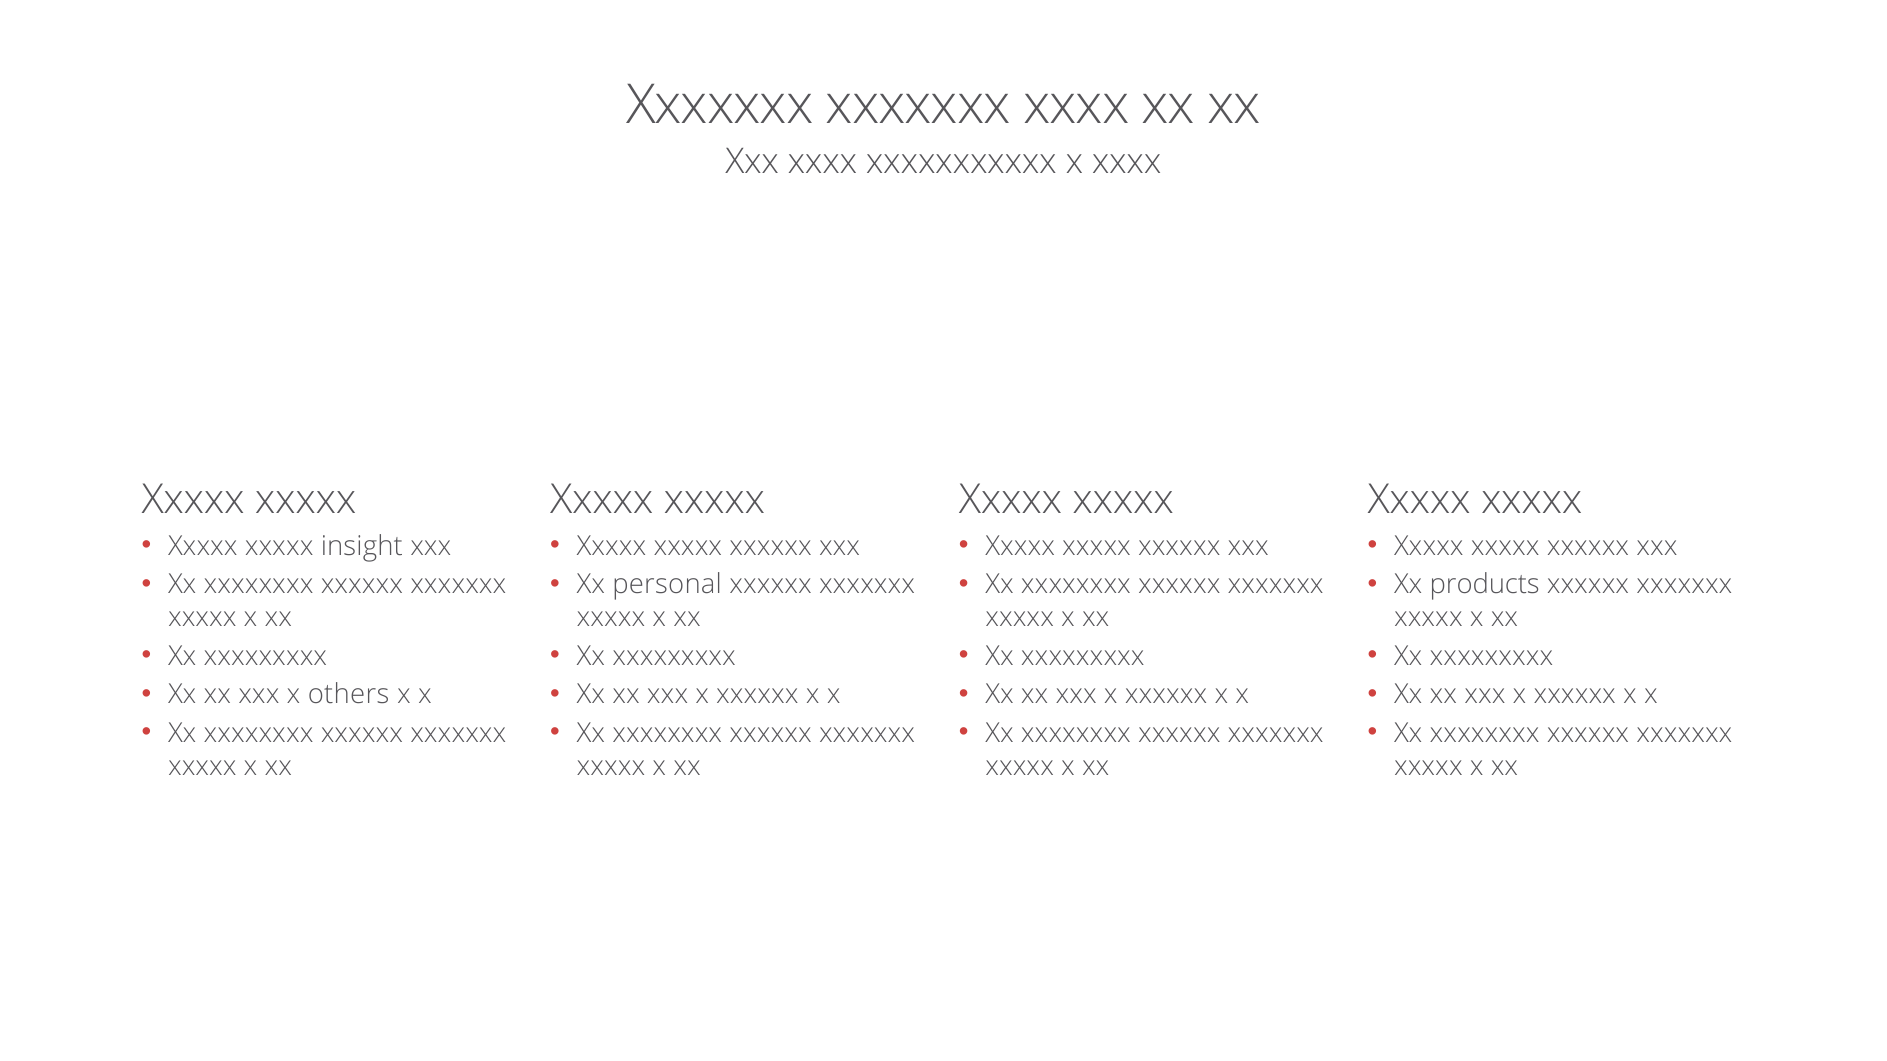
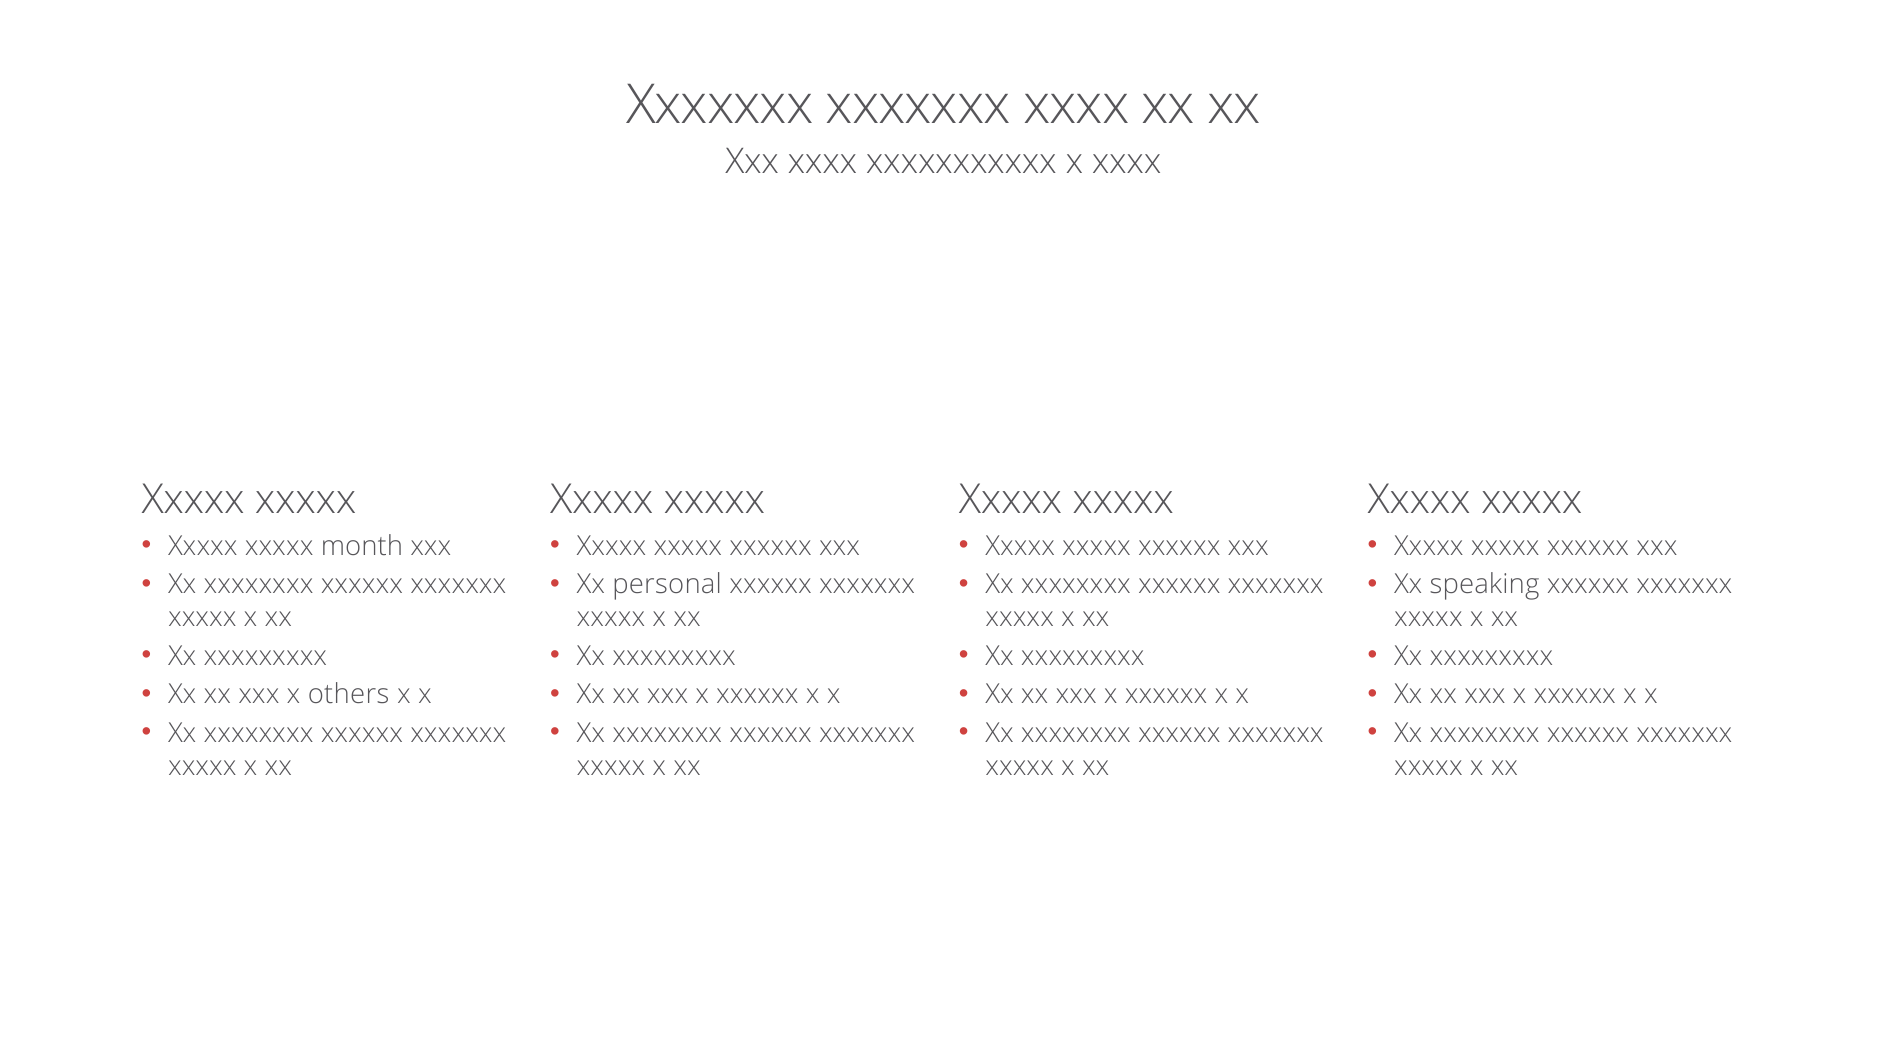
insight: insight -> month (362, 546)
products: products -> speaking (1485, 585)
